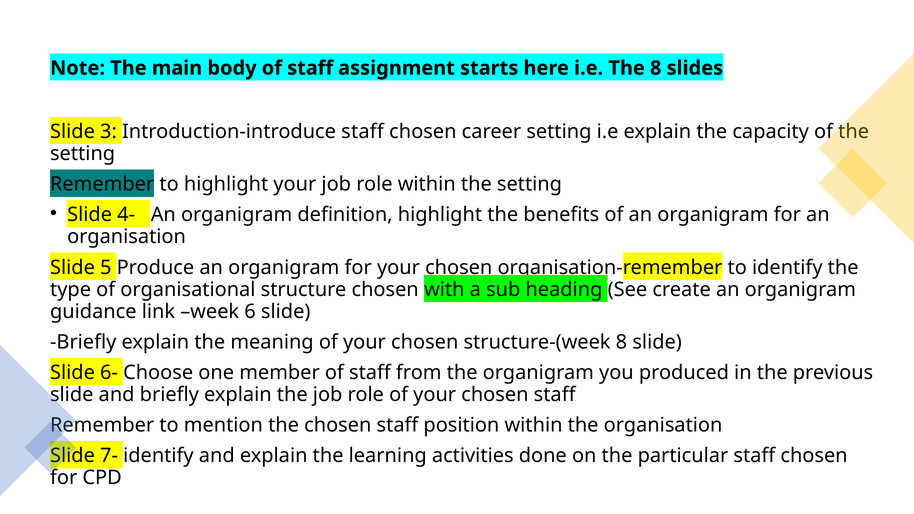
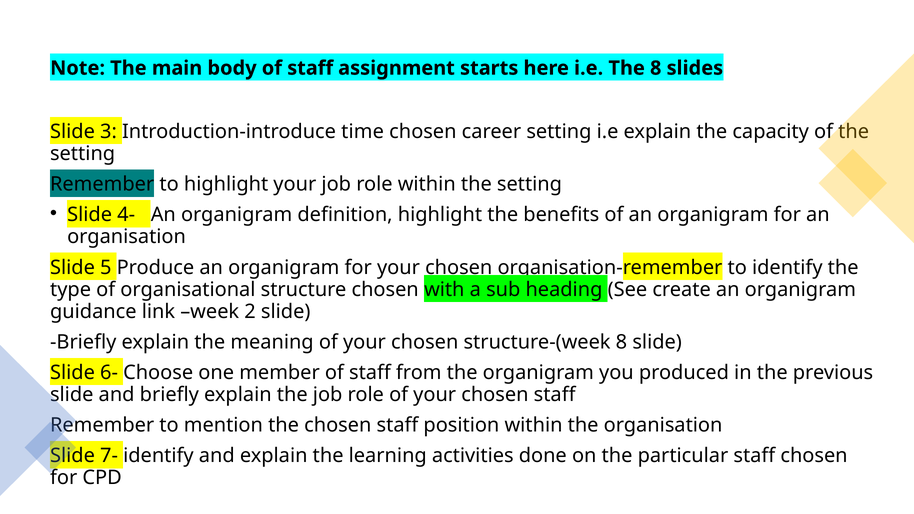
Introduction-introduce staff: staff -> time (363, 132)
6: 6 -> 2 (250, 312)
